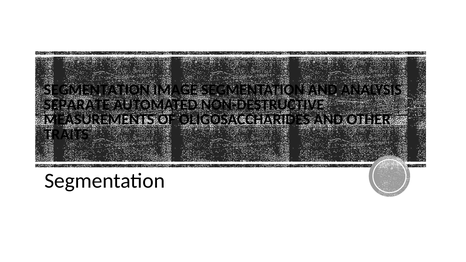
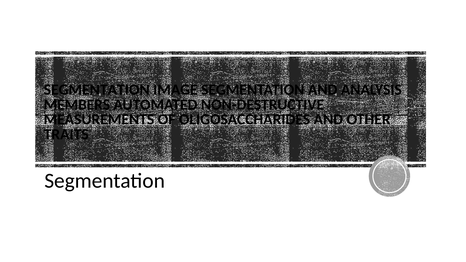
SEPARATE: SEPARATE -> MEMBERS (77, 105)
